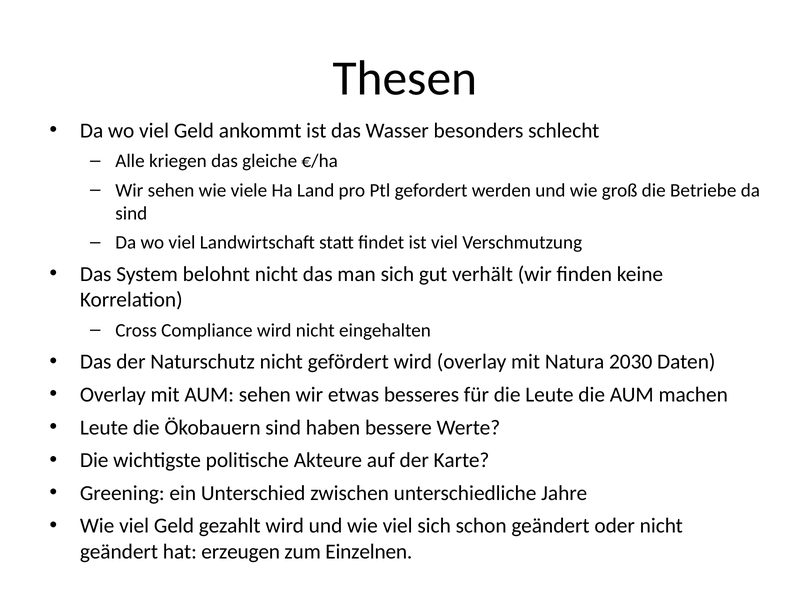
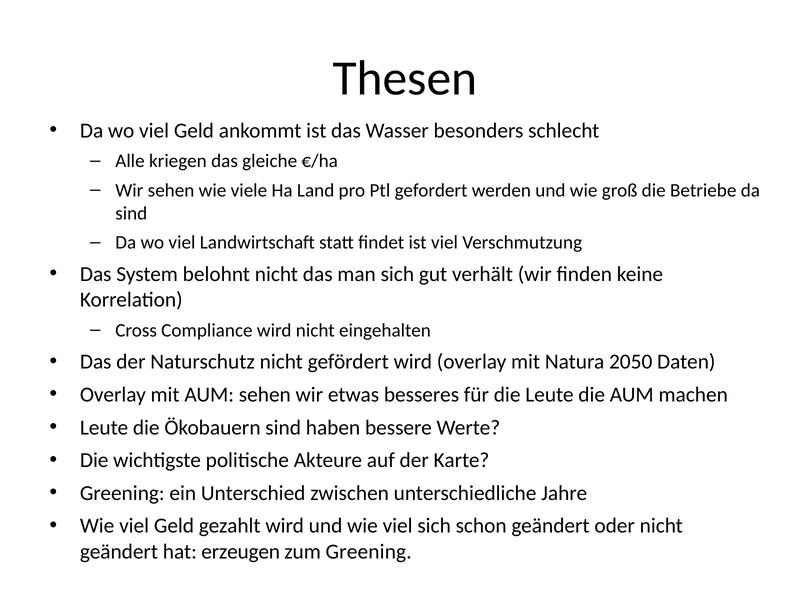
2030: 2030 -> 2050 (631, 362)
zum Einzelnen: Einzelnen -> Greening (369, 552)
